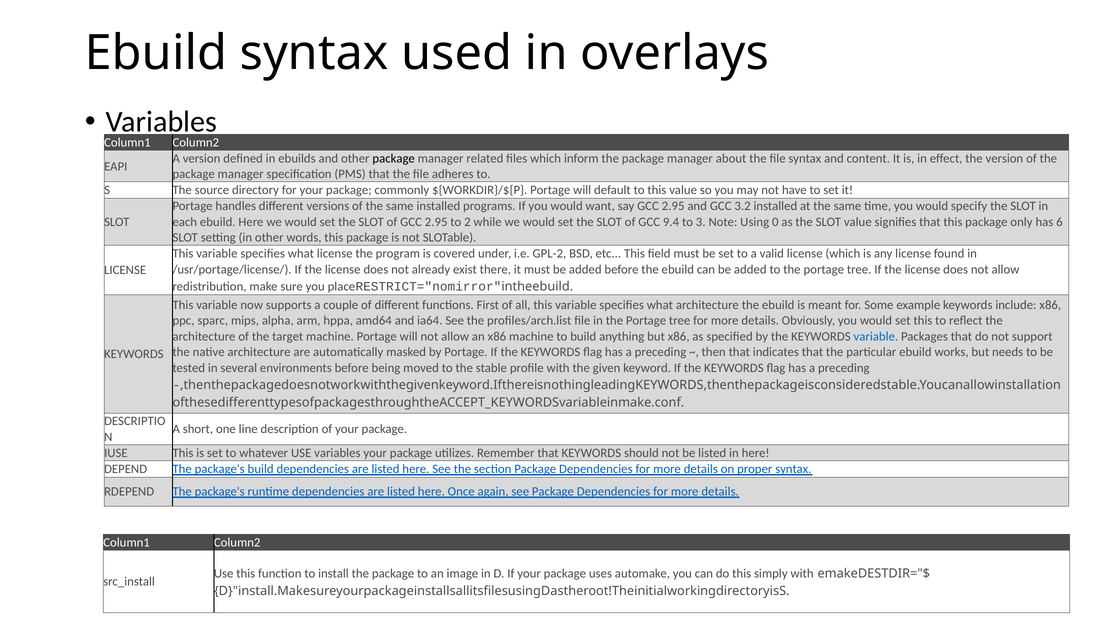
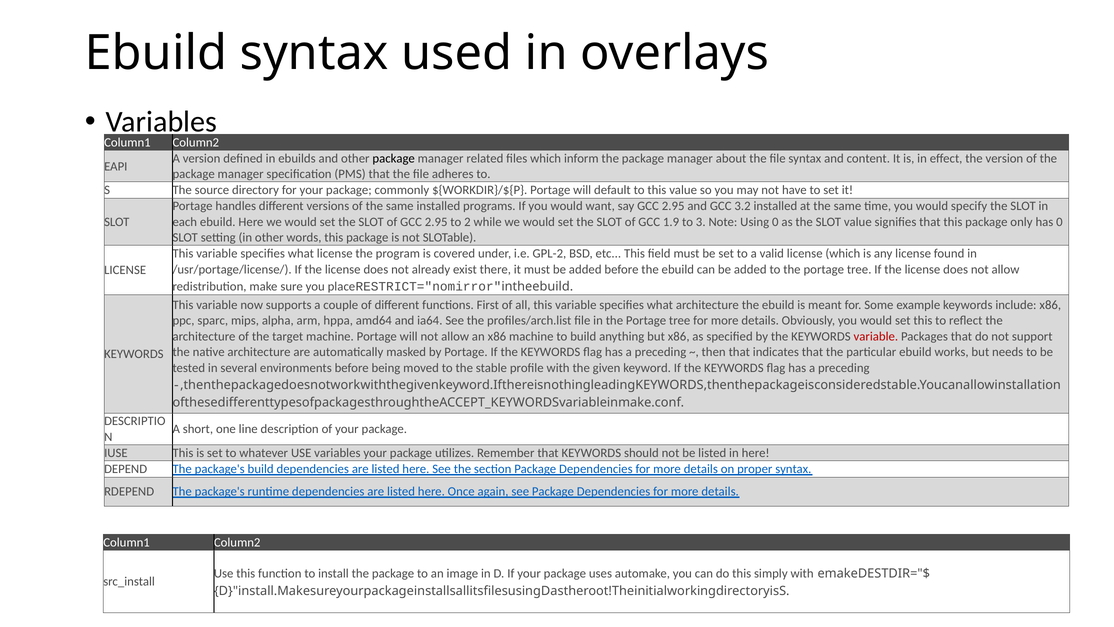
9.4: 9.4 -> 1.9 (671, 222)
has 6: 6 -> 0 (1059, 222)
variable colour: blue -> red (876, 336)
